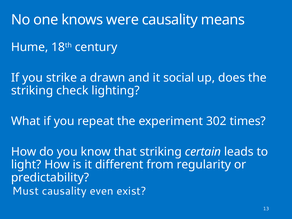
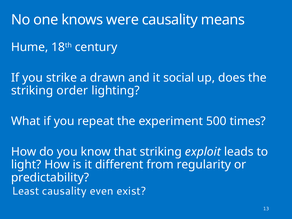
check: check -> order (72, 91)
302: 302 -> 500 (216, 121)
certain: certain -> exploit (203, 152)
Must: Must -> Least (26, 191)
